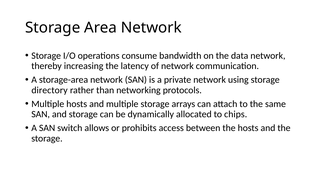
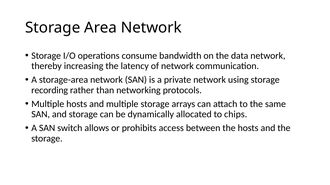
directory: directory -> recording (50, 90)
